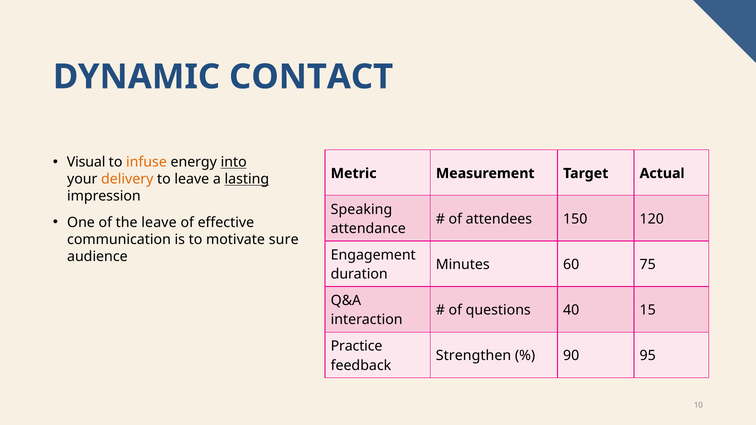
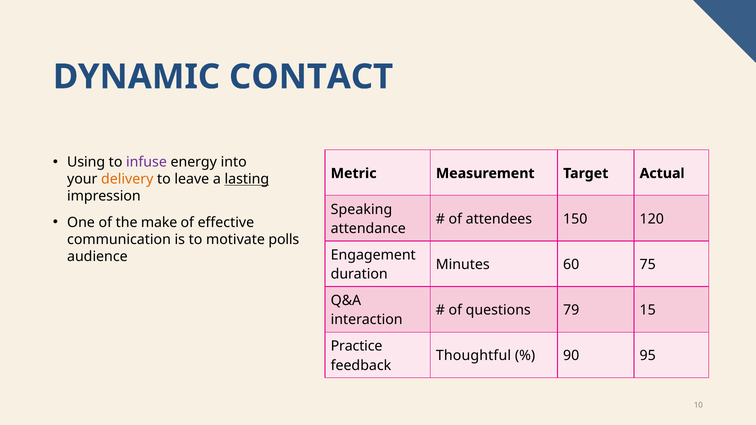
Visual: Visual -> Using (86, 162)
infuse colour: orange -> purple (146, 162)
into underline: present -> none (234, 162)
the leave: leave -> make (159, 223)
sure: sure -> polls (284, 240)
40: 40 -> 79 (571, 310)
Strengthen: Strengthen -> Thoughtful (473, 356)
